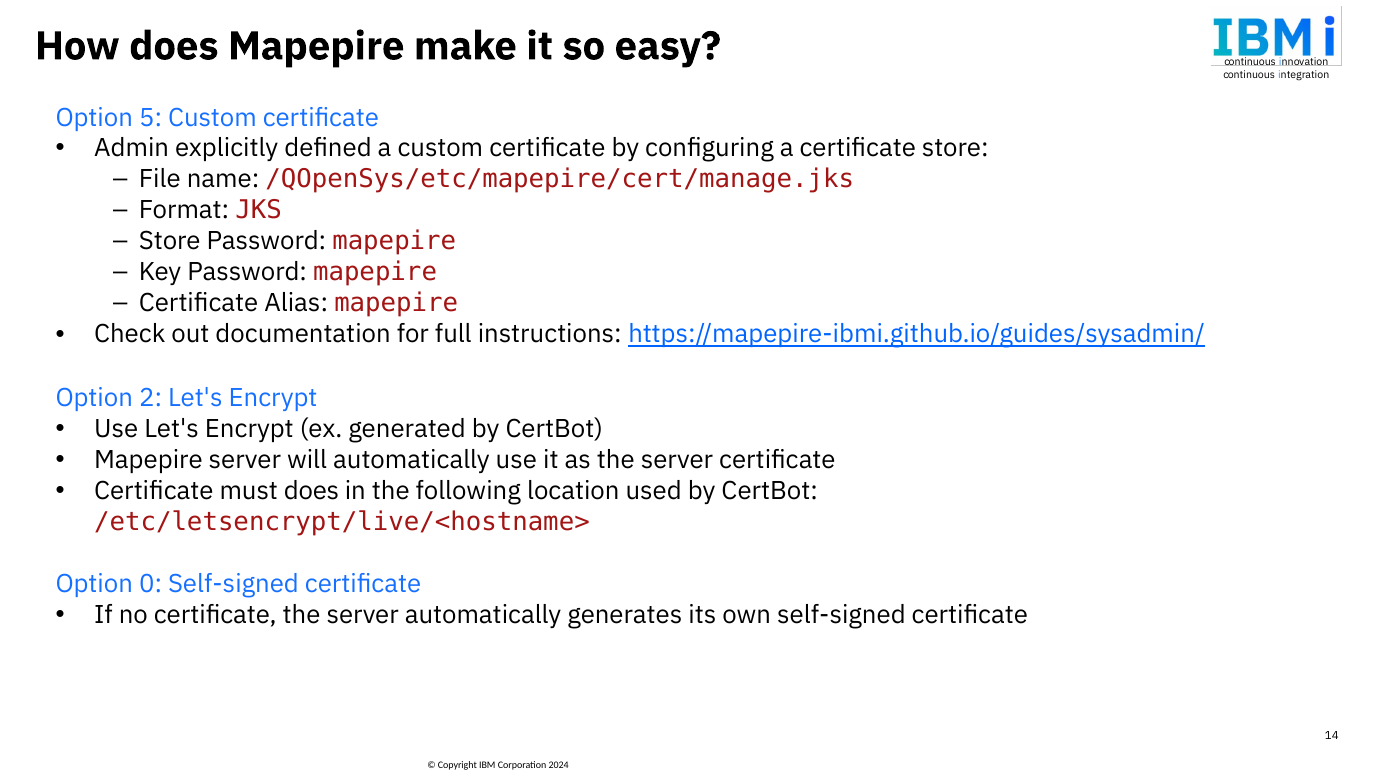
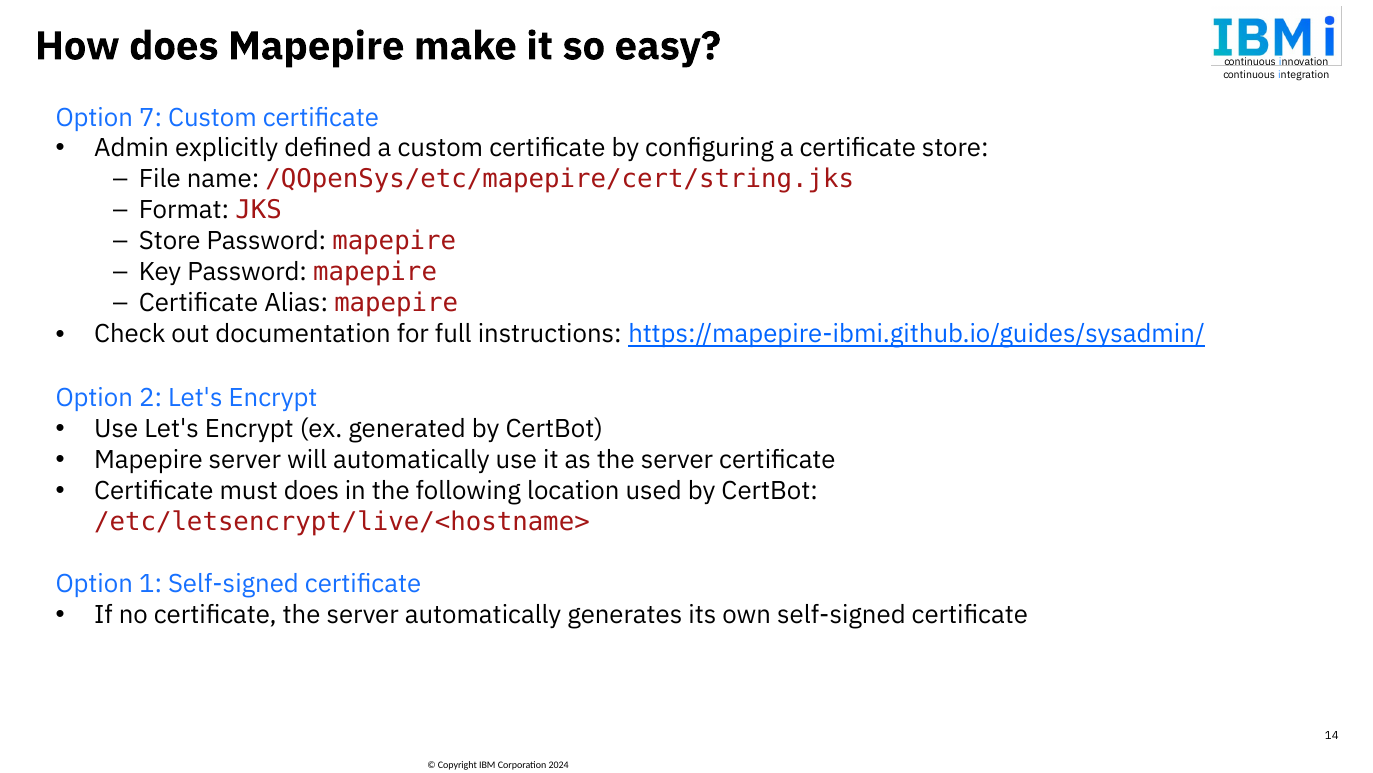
5: 5 -> 7 (151, 117)
/QOpenSys/etc/mapepire/cert/manage.jks: /QOpenSys/etc/mapepire/cert/manage.jks -> /QOpenSys/etc/mapepire/cert/string.jks (560, 179)
0: 0 -> 1 (151, 583)
